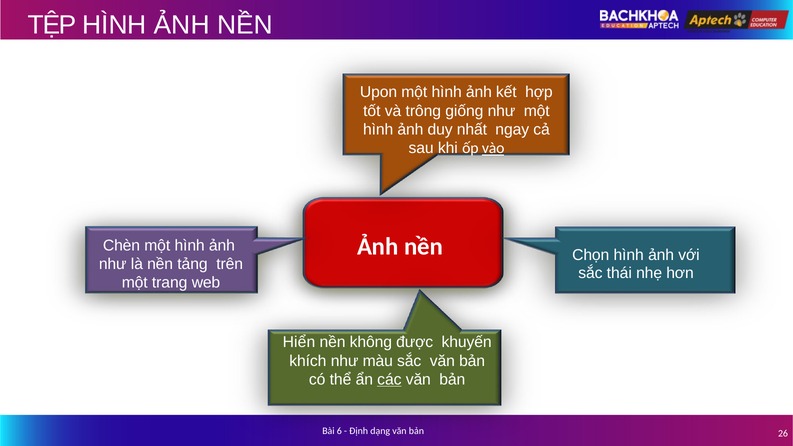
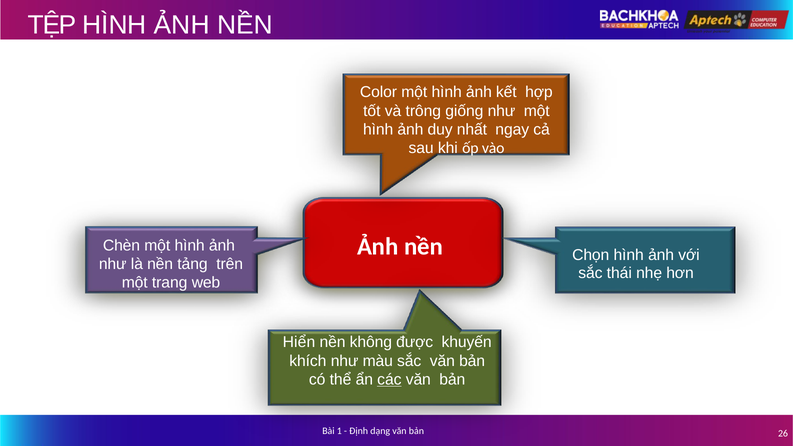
Upon: Upon -> Color (379, 92)
vào underline: present -> none (493, 148)
6: 6 -> 1 (339, 431)
